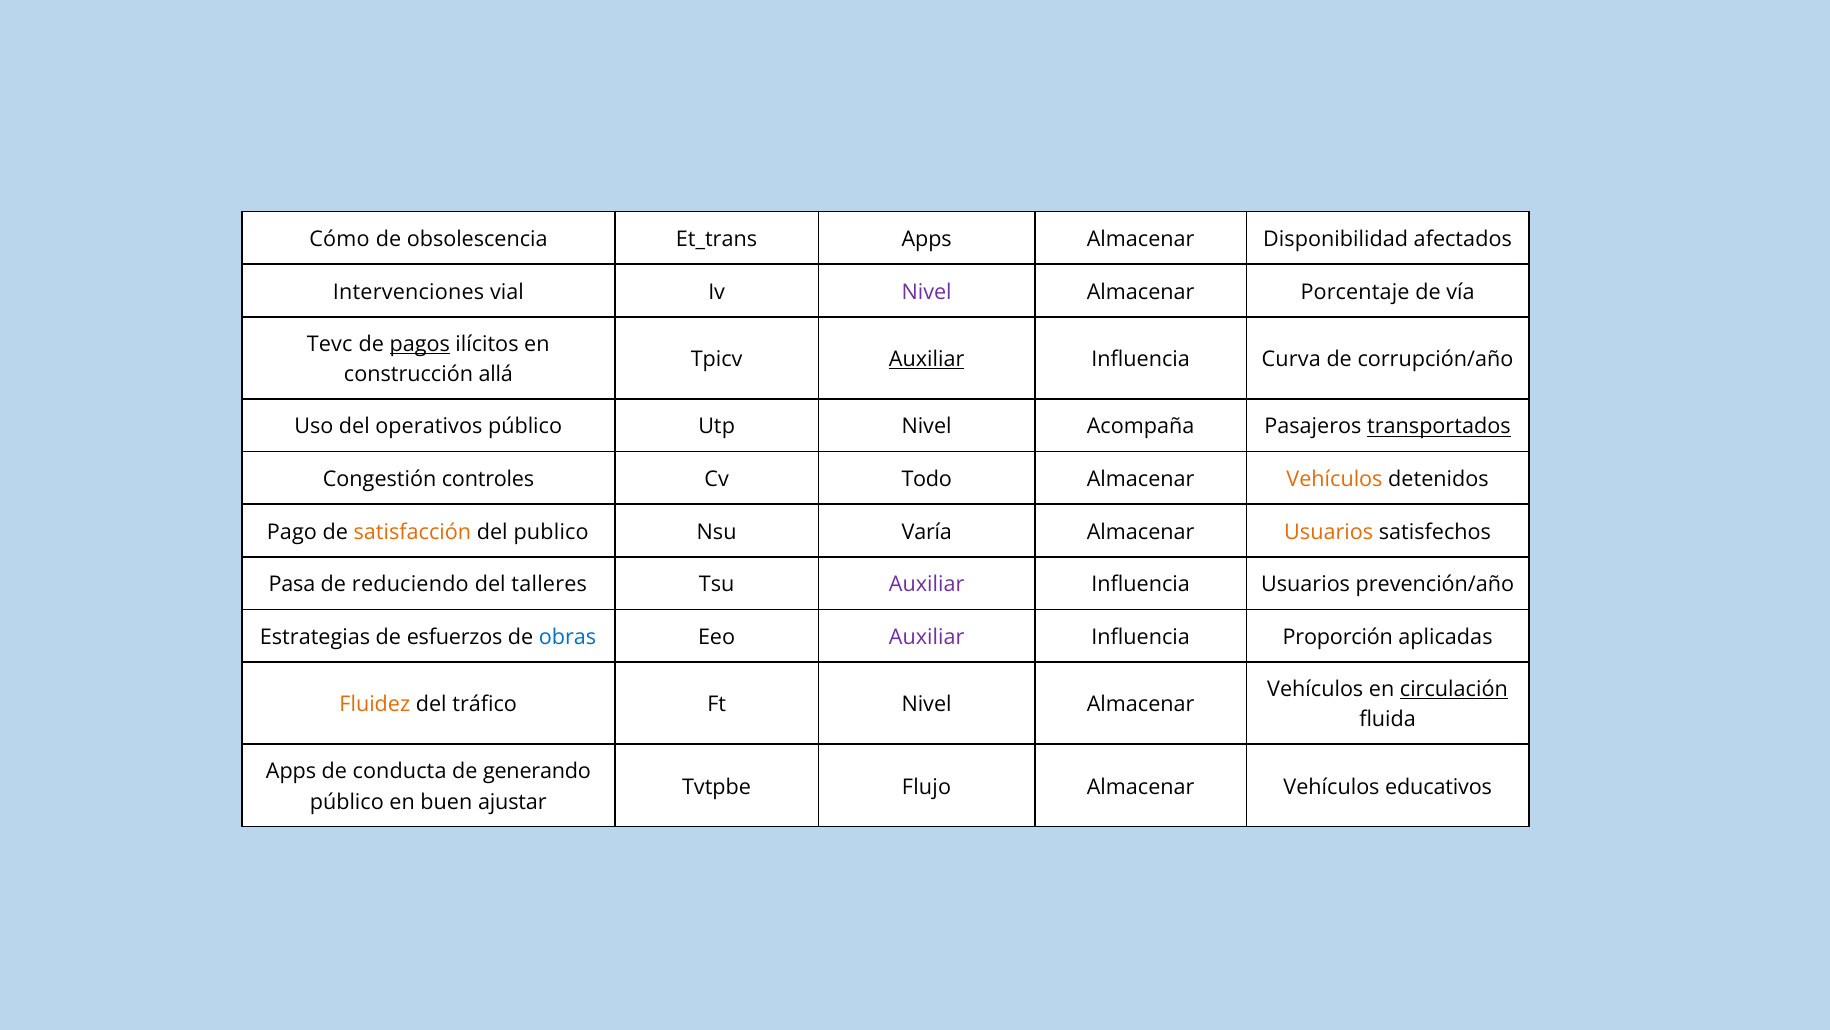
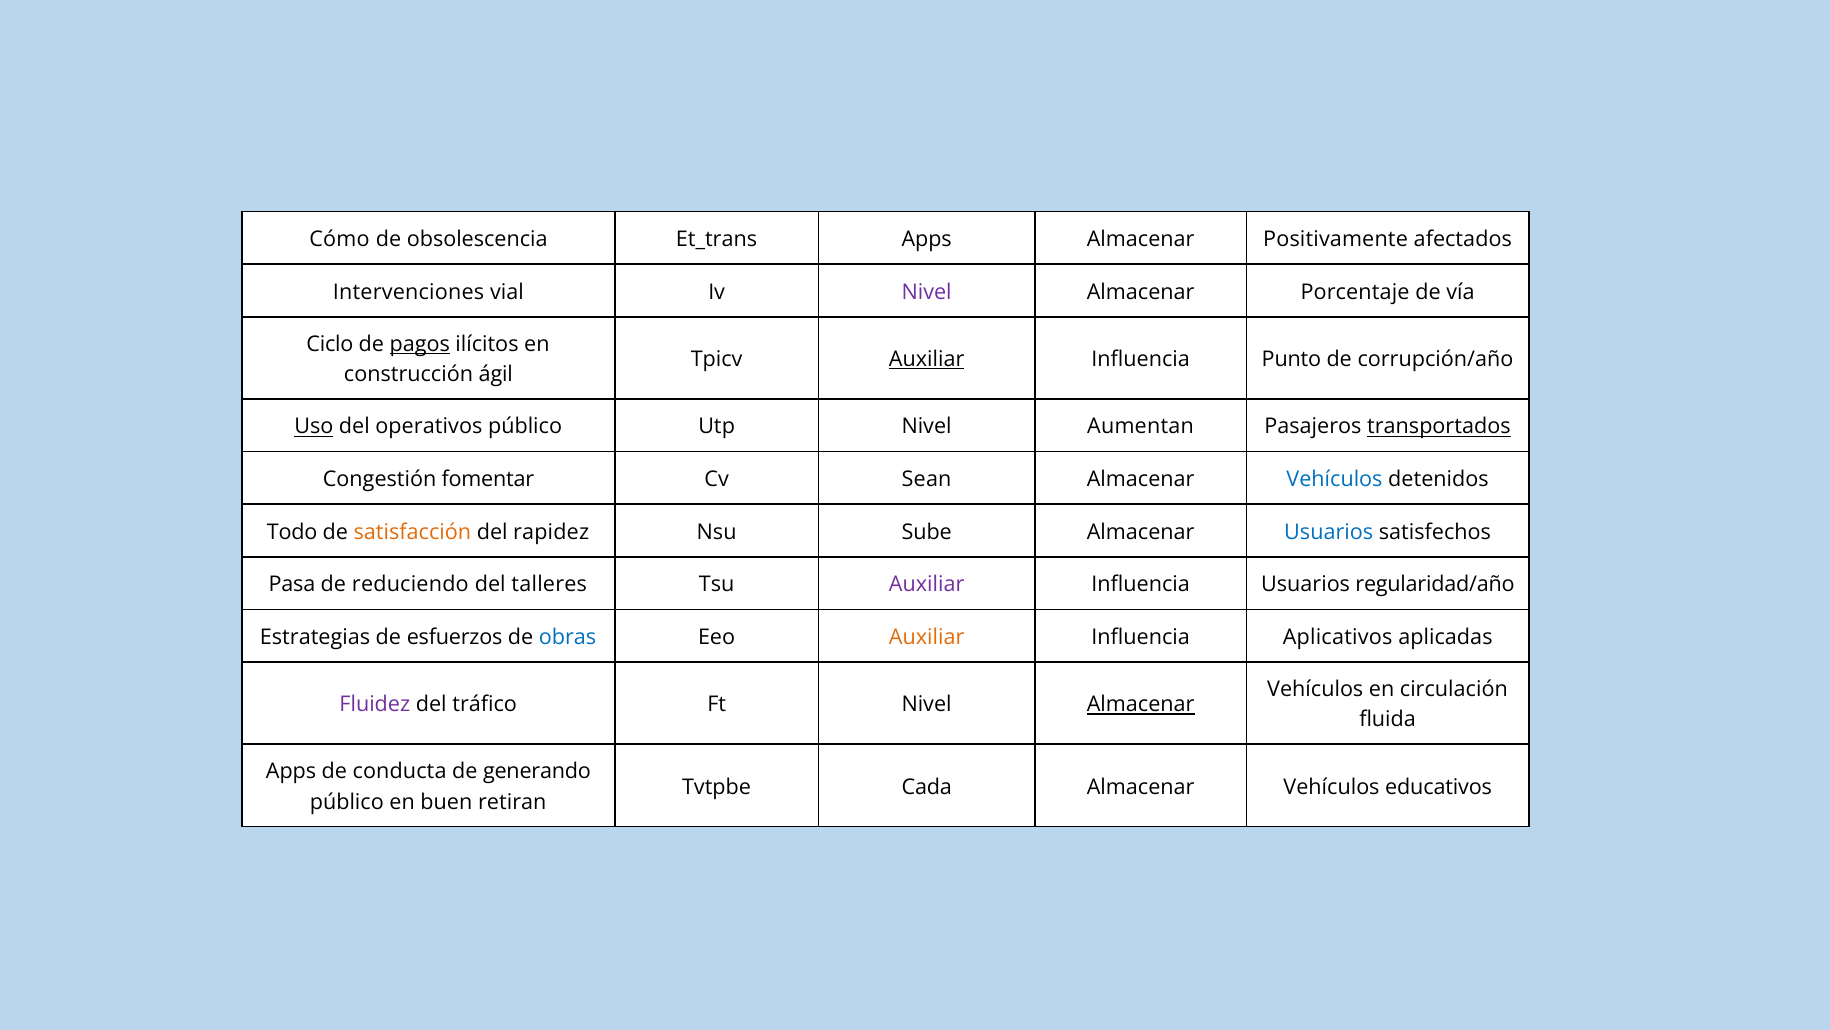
Disponibilidad: Disponibilidad -> Positivamente (1336, 239)
Tevc: Tevc -> Ciclo (330, 344)
Curva: Curva -> Punto (1291, 359)
allá: allá -> ágil (496, 374)
Uso underline: none -> present (314, 427)
Acompaña: Acompaña -> Aumentan (1141, 427)
controles: controles -> fomentar (488, 479)
Todo: Todo -> Sean (927, 479)
Vehículos colour: orange -> blue (1334, 479)
Pago: Pago -> Todo (292, 532)
publico: publico -> rapidez (551, 532)
Varía: Varía -> Sube (927, 532)
Usuarios colour: orange -> blue (1329, 532)
prevención/año: prevención/año -> regularidad/año (1435, 584)
Auxiliar colour: purple -> orange (927, 637)
Proporción: Proporción -> Aplicativos (1338, 637)
circulación underline: present -> none (1454, 689)
Fluidez colour: orange -> purple (375, 704)
Almacenar underline: none -> present (1141, 704)
Flujo: Flujo -> Cada (927, 786)
ajustar: ajustar -> retiran (512, 802)
